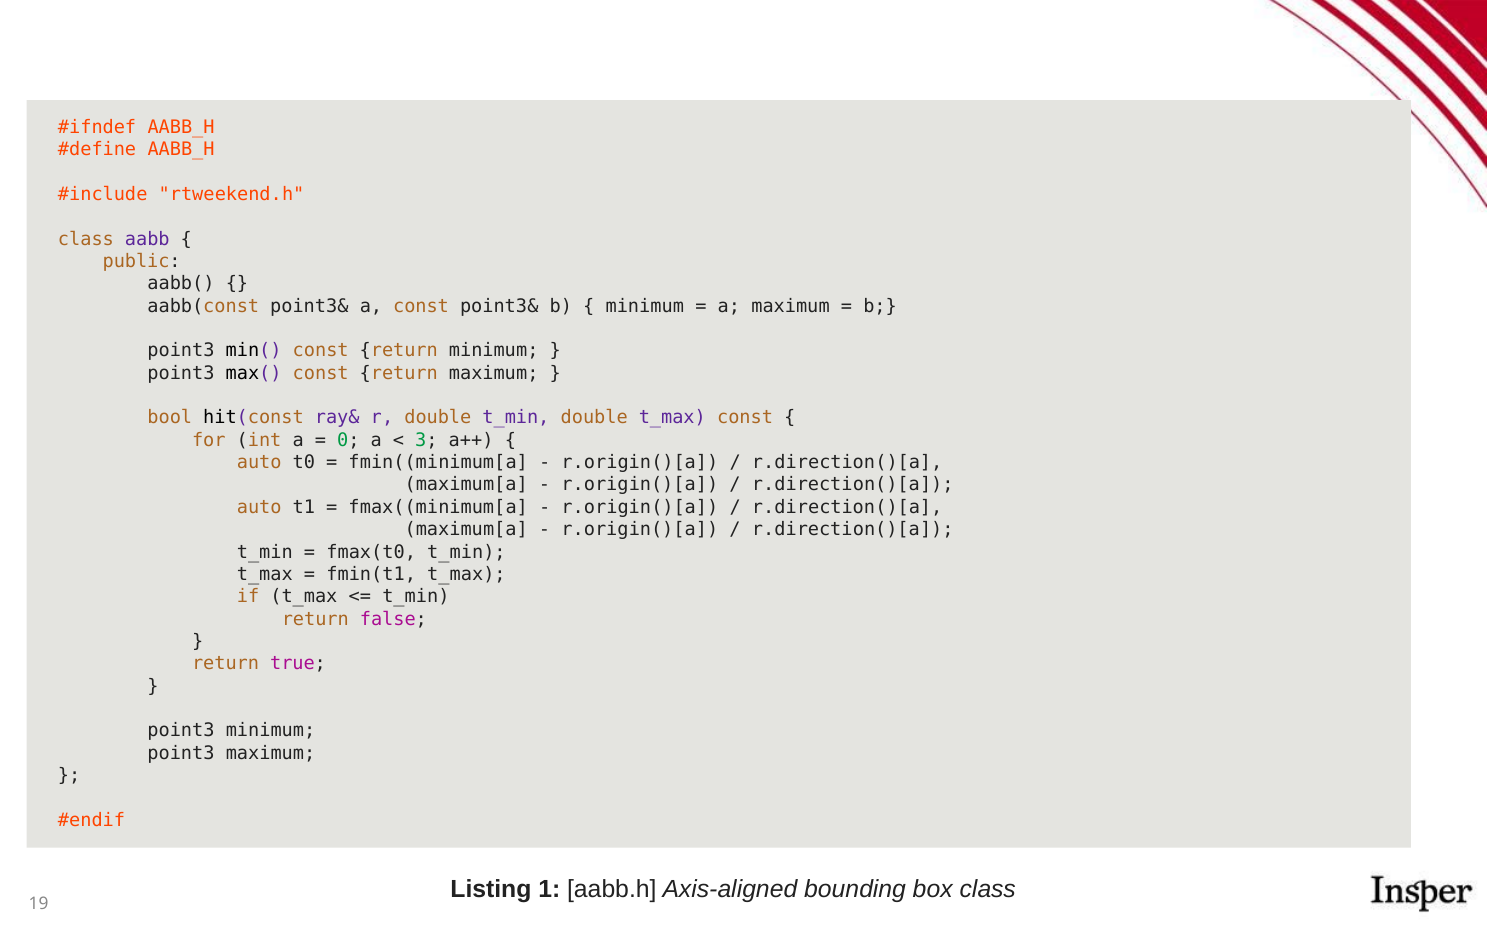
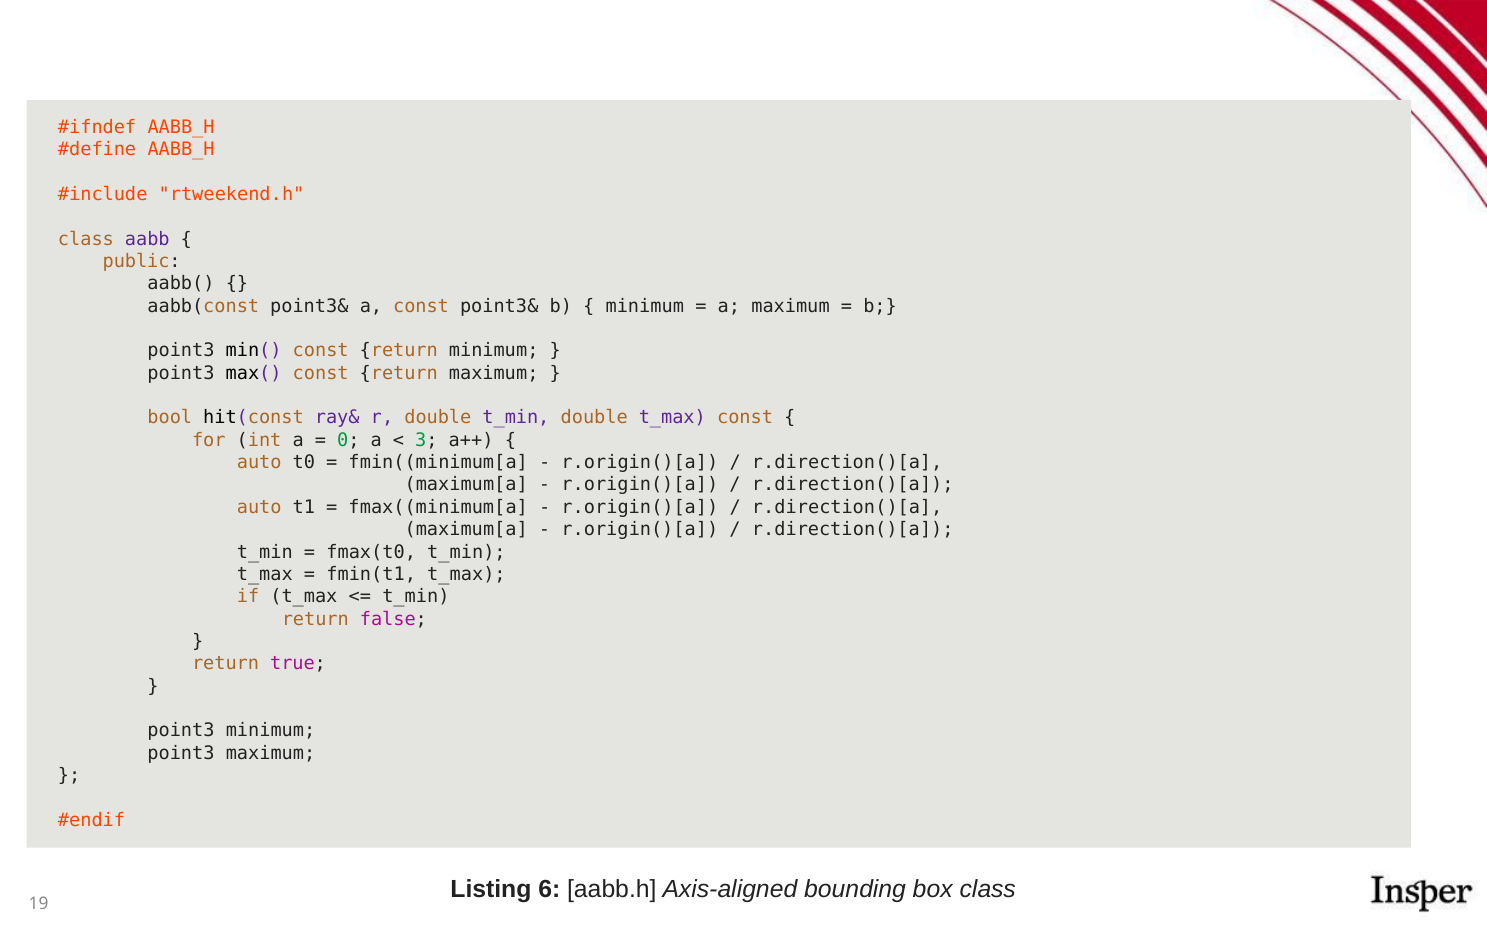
1: 1 -> 6 (549, 889)
